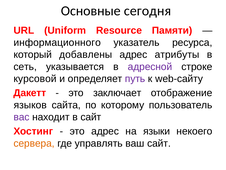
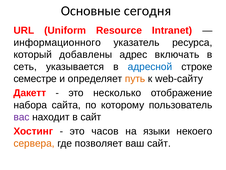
Памяти: Памяти -> Intranet (172, 30)
атрибуты: атрибуты -> включать (177, 54)
адресной colour: purple -> blue (150, 67)
курсовой: курсовой -> семестре (35, 79)
путь colour: purple -> orange (135, 79)
заключает: заключает -> несколько (117, 93)
языков: языков -> набора (30, 105)
это адрес: адрес -> часов (105, 131)
управлять: управлять -> позволяет (99, 143)
